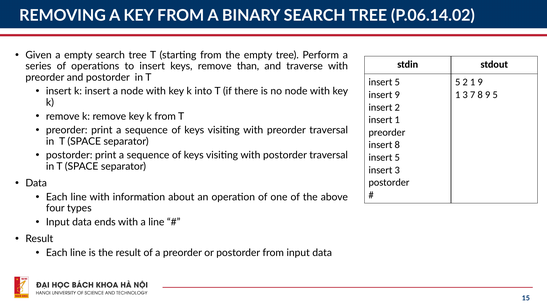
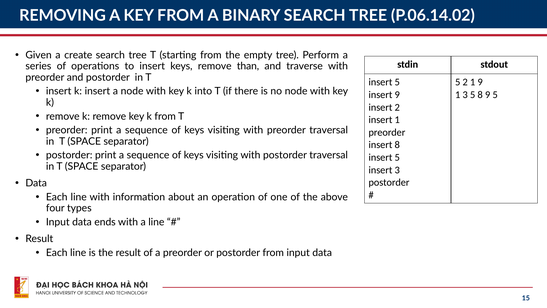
a empty: empty -> create (78, 55)
3 7: 7 -> 5 (473, 95)
